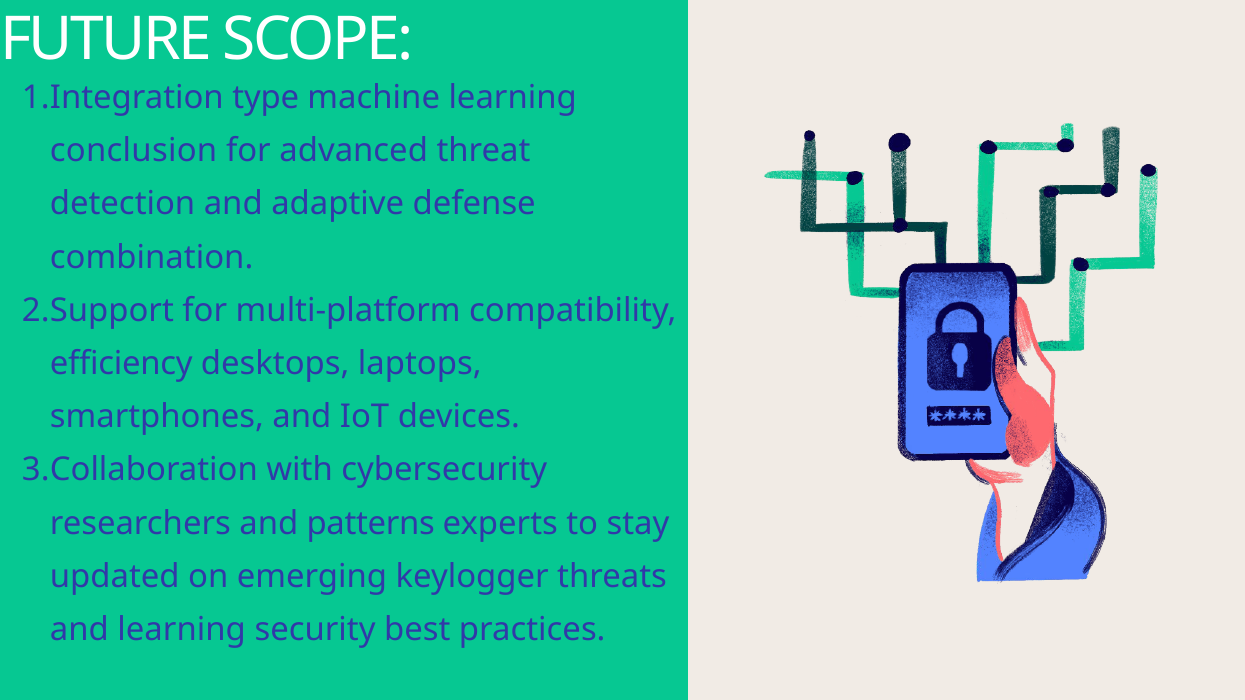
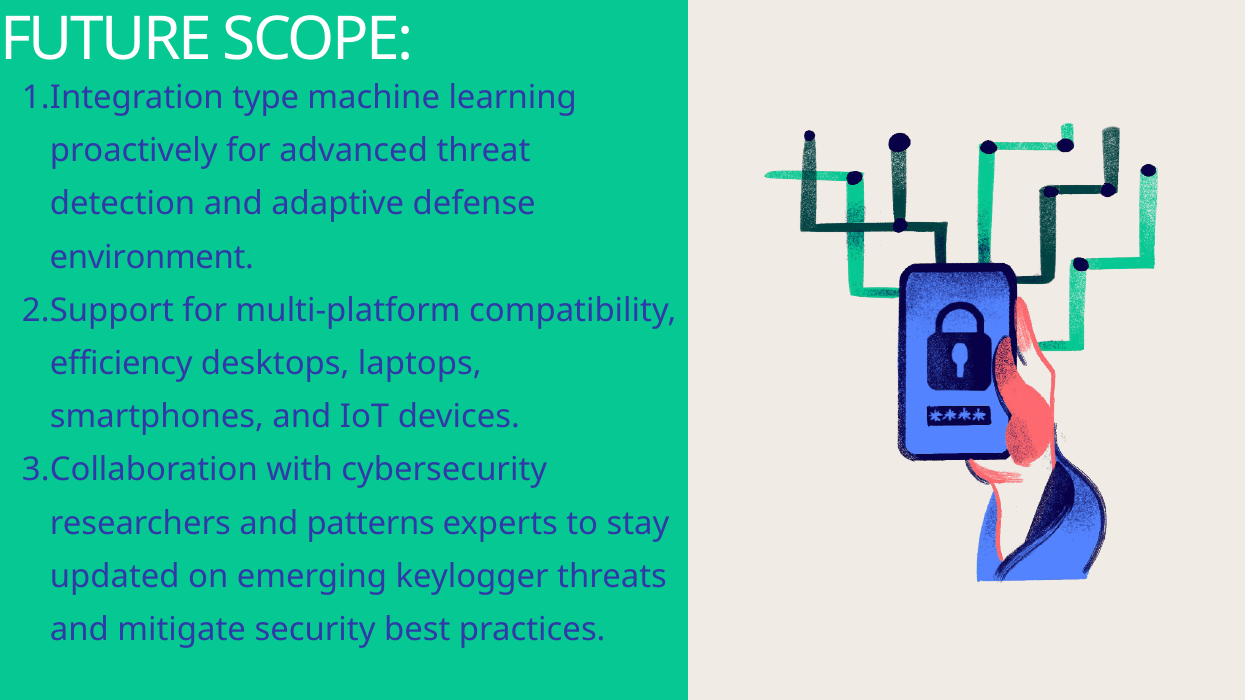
conclusion: conclusion -> proactively (134, 151)
combination: combination -> environment (152, 257)
and learning: learning -> mitigate (182, 630)
